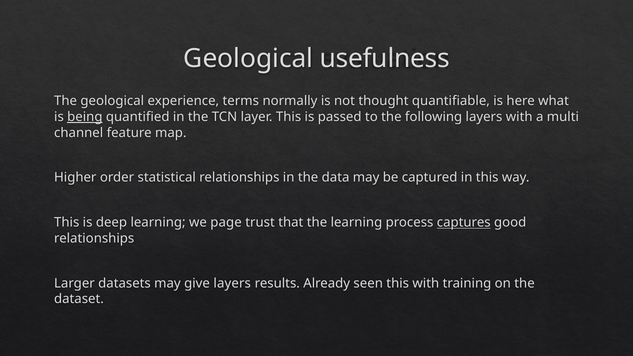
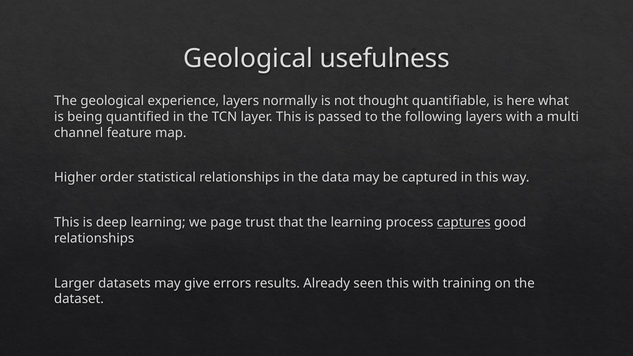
experience terms: terms -> layers (241, 101)
being underline: present -> none (85, 117)
give layers: layers -> errors (232, 283)
